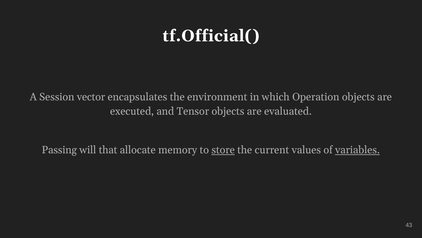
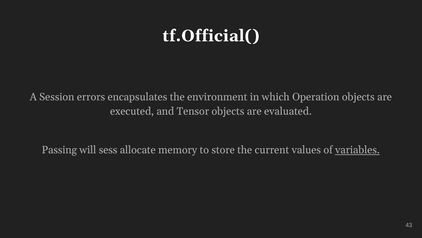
vector: vector -> errors (91, 97)
that: that -> sess (108, 150)
store underline: present -> none (223, 150)
